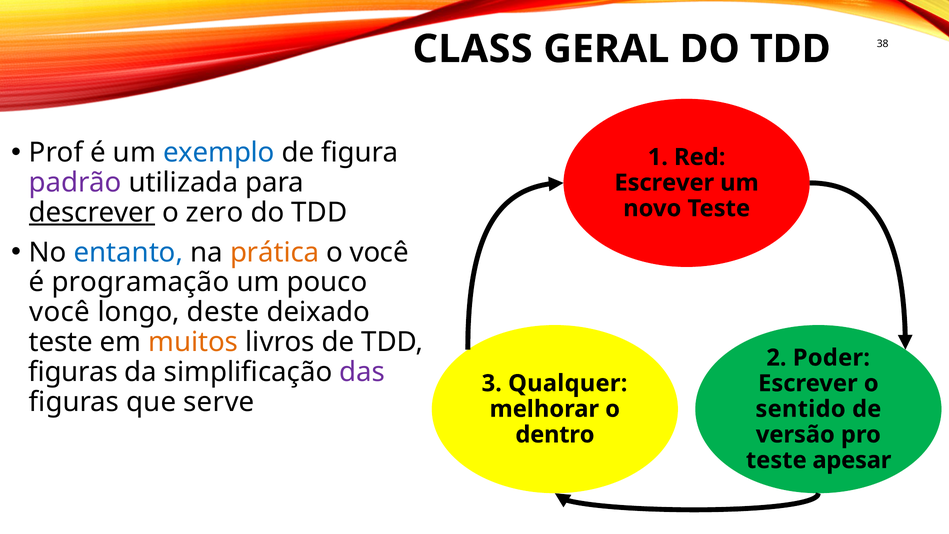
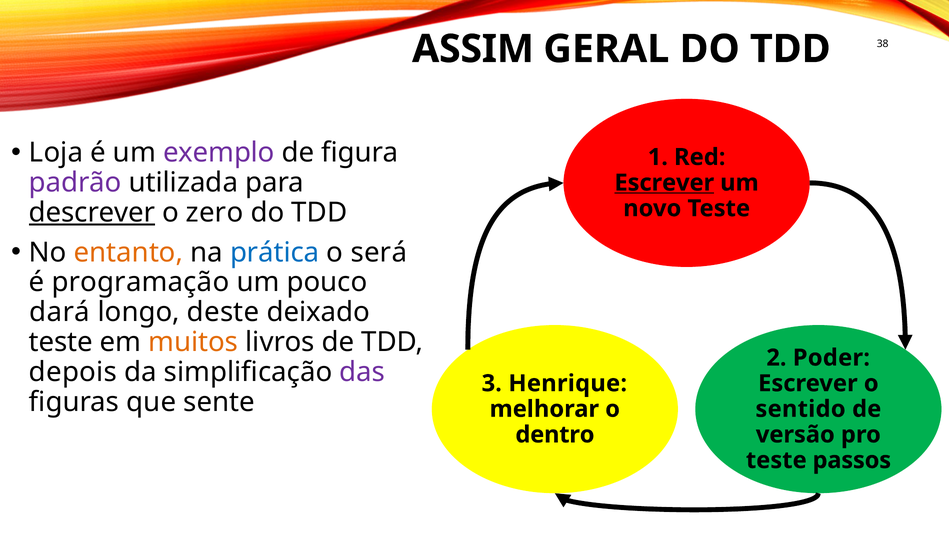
CLASS: CLASS -> ASSIM (473, 49)
Prof: Prof -> Loja (56, 153)
exemplo colour: blue -> purple (219, 153)
Escrever underline: none -> present (664, 183)
entanto colour: blue -> orange (128, 252)
prática colour: orange -> blue (275, 252)
o você: você -> será (379, 252)
você: você -> dará (60, 312)
figuras: figuras -> depois (73, 372)
Qualquer: Qualquer -> Henrique (568, 383)
serve: serve -> sente (219, 402)
apesar: apesar -> passos (852, 460)
